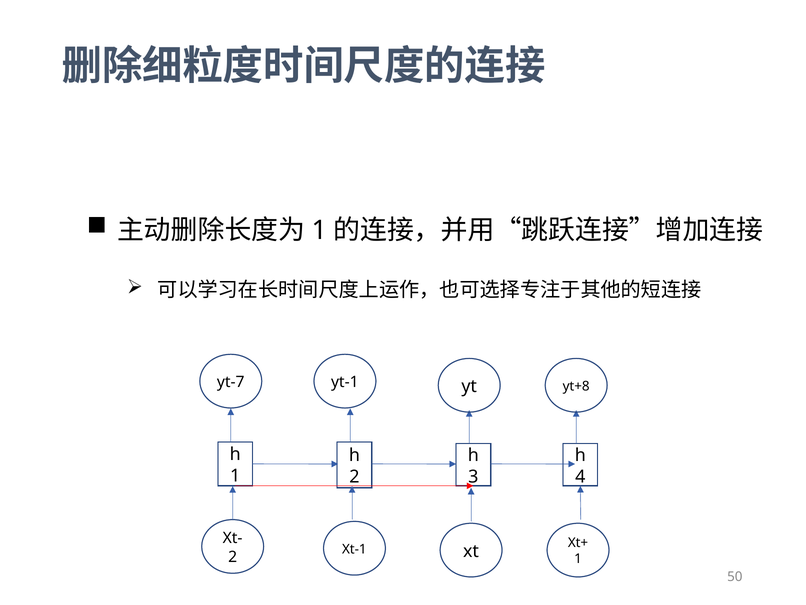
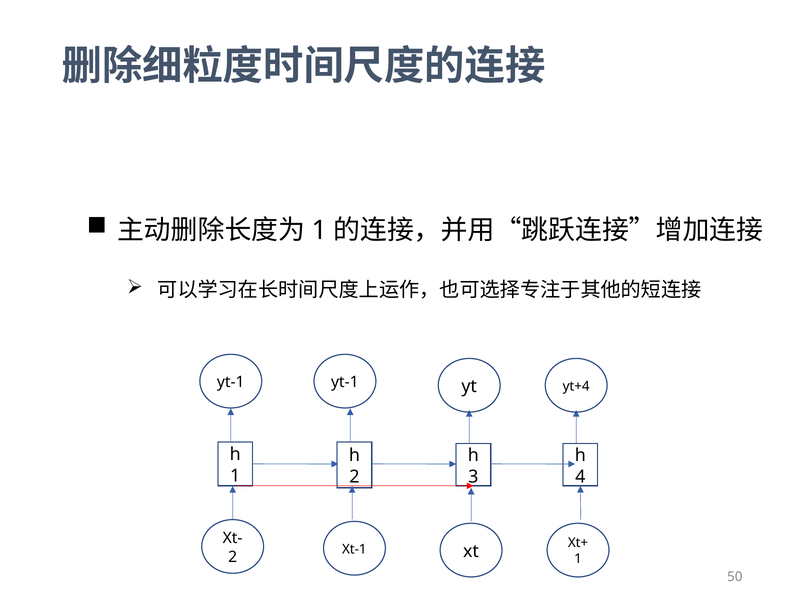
yt-7: yt-7 -> yt-1 (231, 382)
yt+8: yt+8 -> yt+4 (576, 386)
